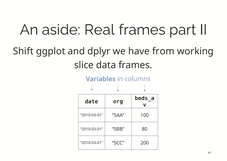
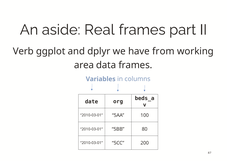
Shift: Shift -> Verb (23, 51)
slice: slice -> area (84, 65)
